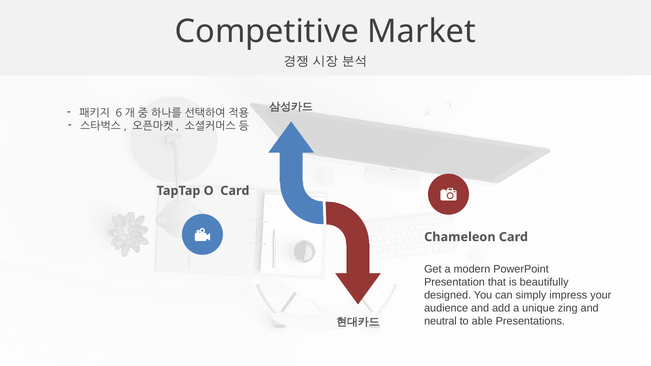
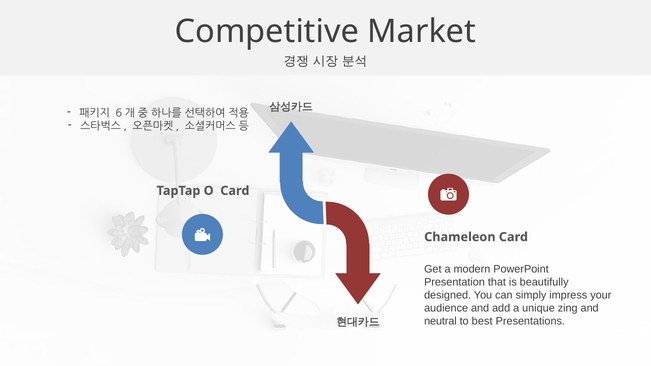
able: able -> best (482, 322)
